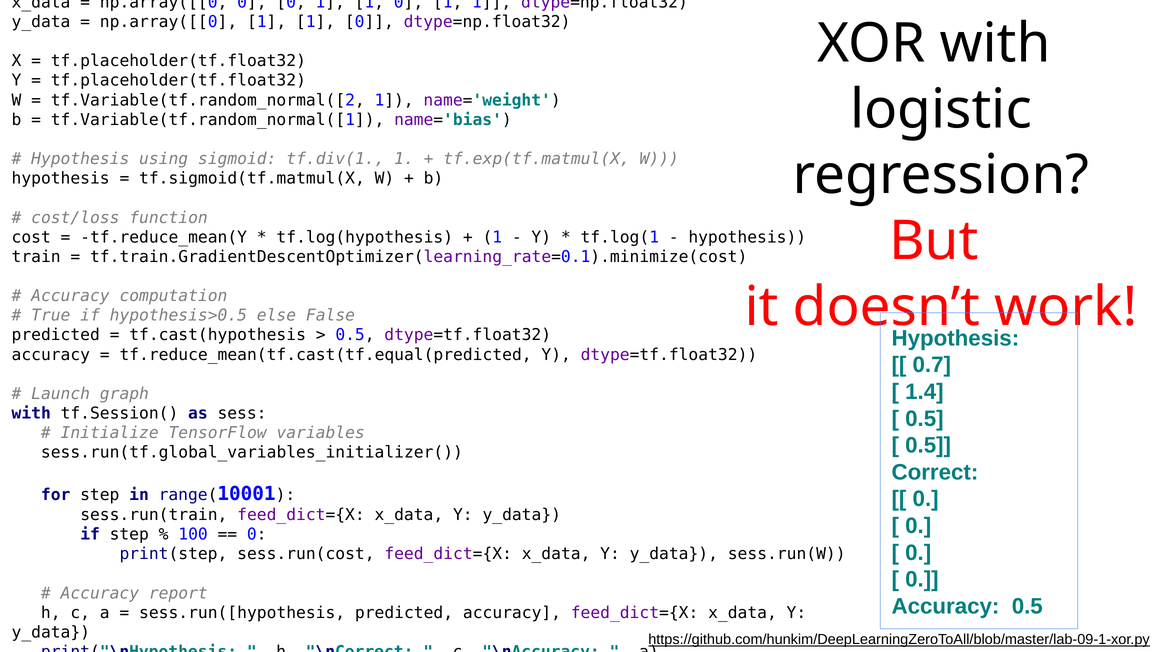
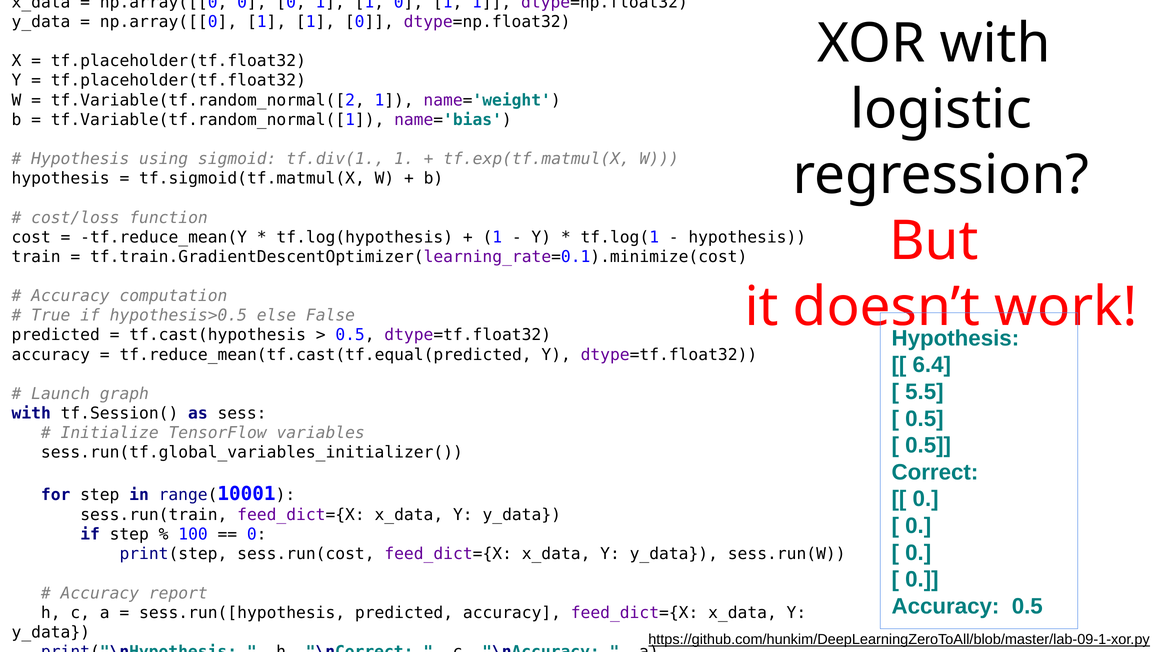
0.7: 0.7 -> 6.4 (932, 365)
1.4: 1.4 -> 5.5 (924, 392)
